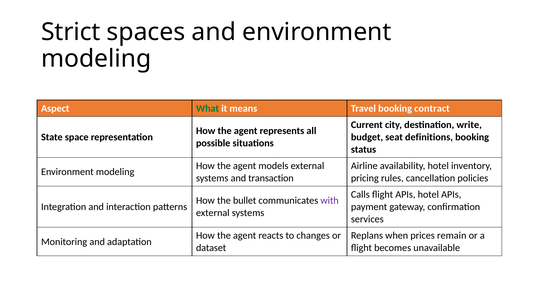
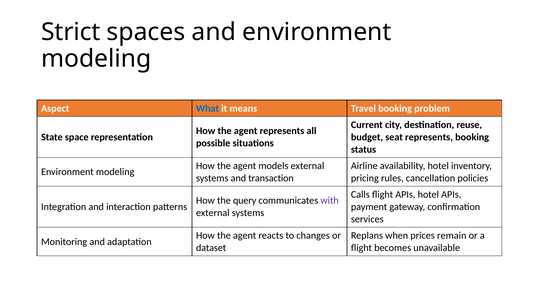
What colour: green -> blue (208, 108)
contract: contract -> problem (432, 108)
write: write -> reuse (469, 125)
seat definitions: definitions -> represents (429, 137)
bullet: bullet -> query (245, 201)
